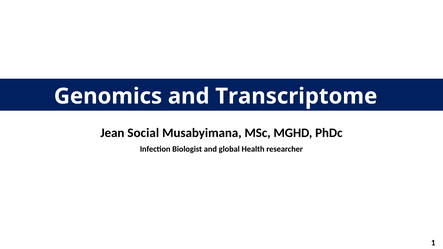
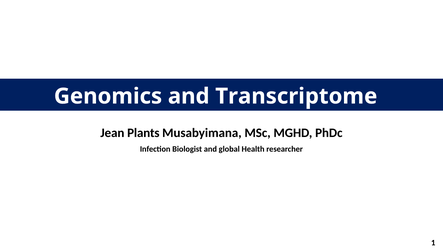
Social: Social -> Plants (143, 133)
